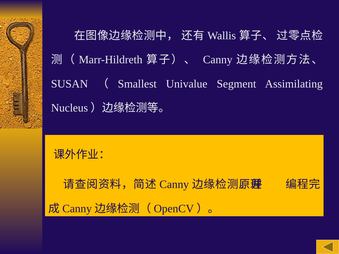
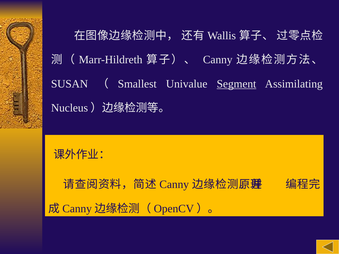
Segment underline: none -> present (236, 84)
